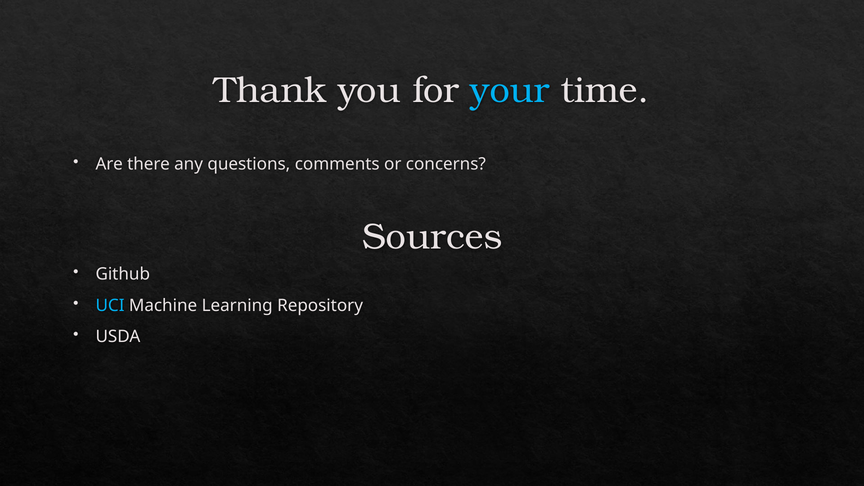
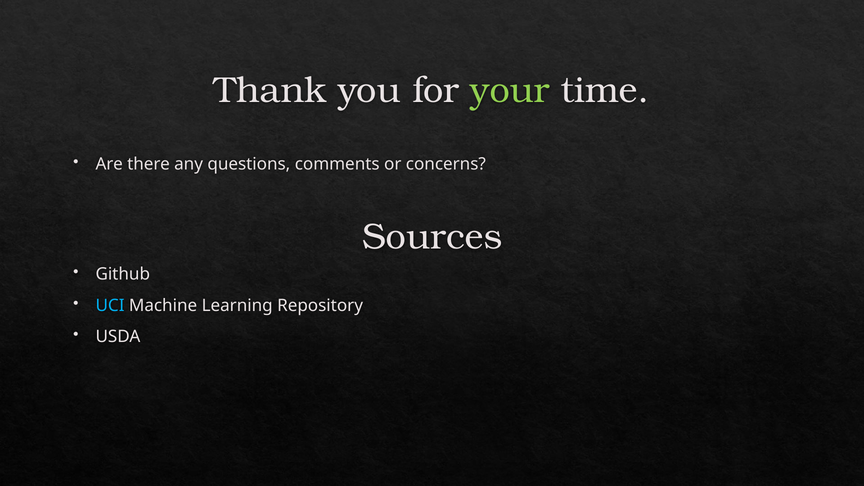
your colour: light blue -> light green (510, 90)
